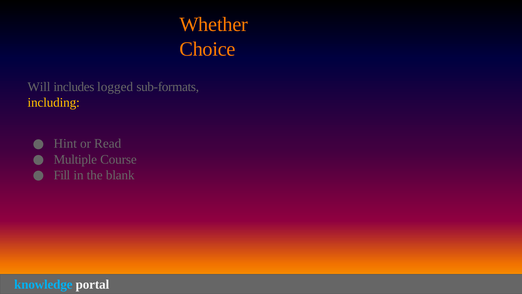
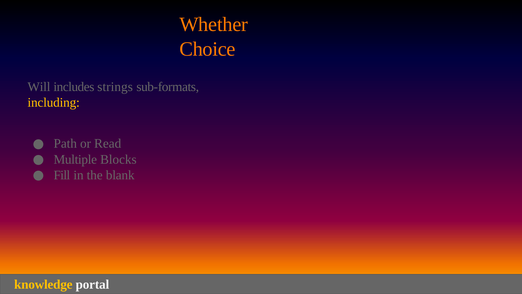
logged: logged -> strings (115, 87)
Hint: Hint -> Path (65, 143)
Course: Course -> Blocks (118, 159)
knowledge colour: light blue -> yellow (43, 284)
